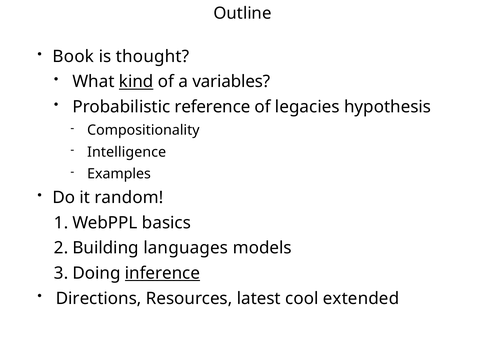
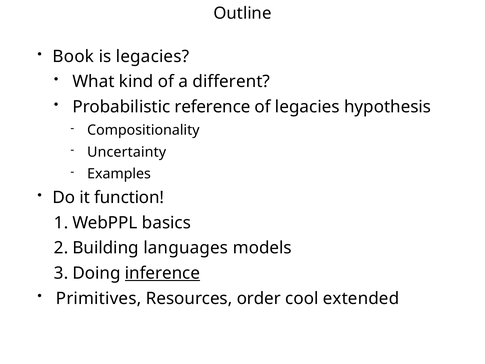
is thought: thought -> legacies (153, 56)
kind underline: present -> none (136, 82)
variables: variables -> different (231, 82)
Intelligence: Intelligence -> Uncertainty (127, 152)
random: random -> function (129, 197)
Directions: Directions -> Primitives (99, 298)
latest: latest -> order (259, 298)
